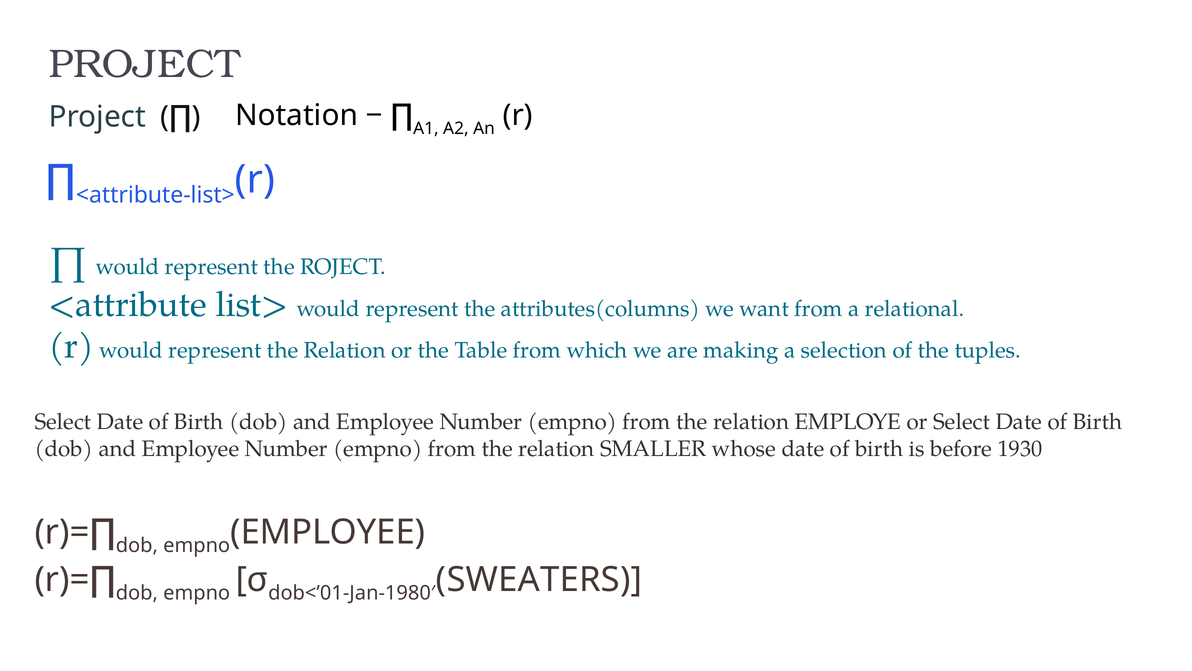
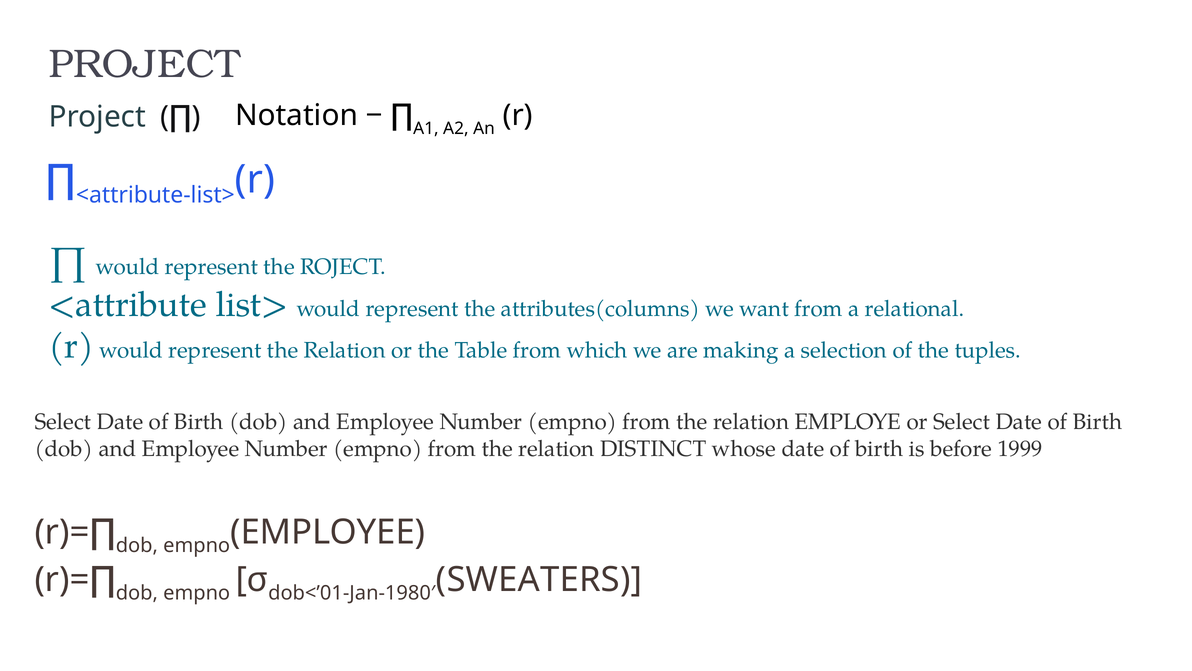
SMALLER: SMALLER -> DISTINCT (653, 448)
1930: 1930 -> 1999 (1020, 448)
